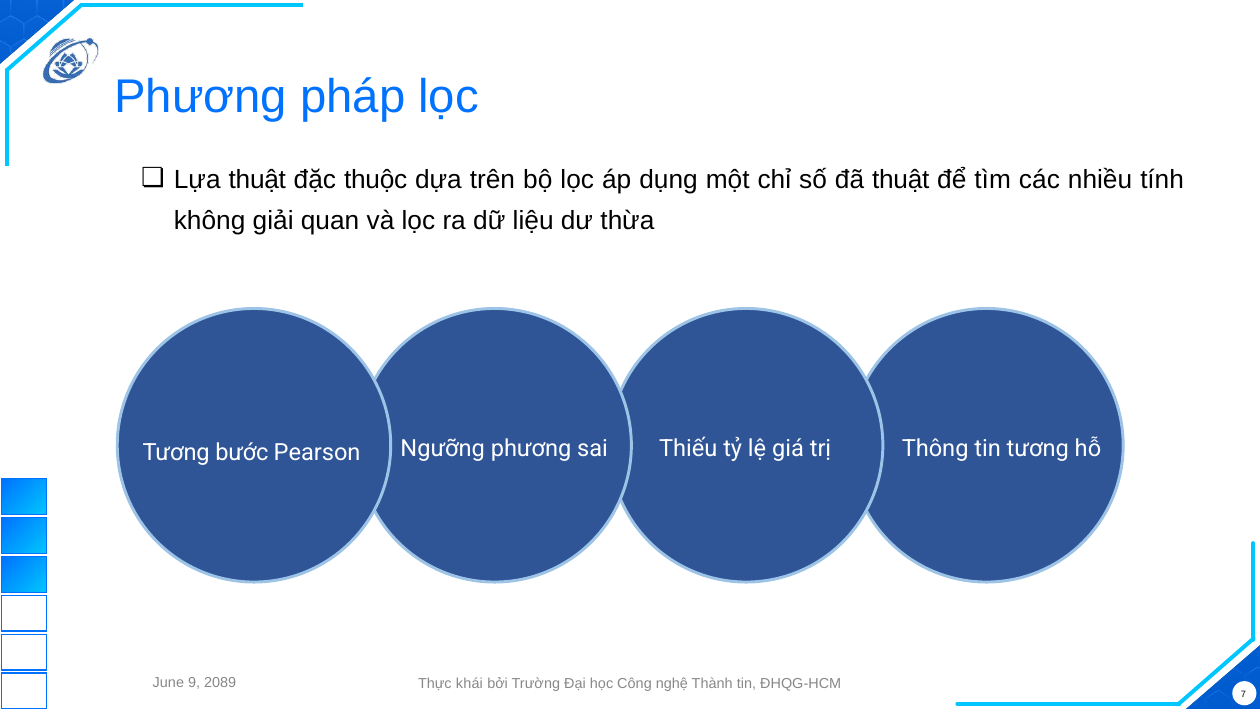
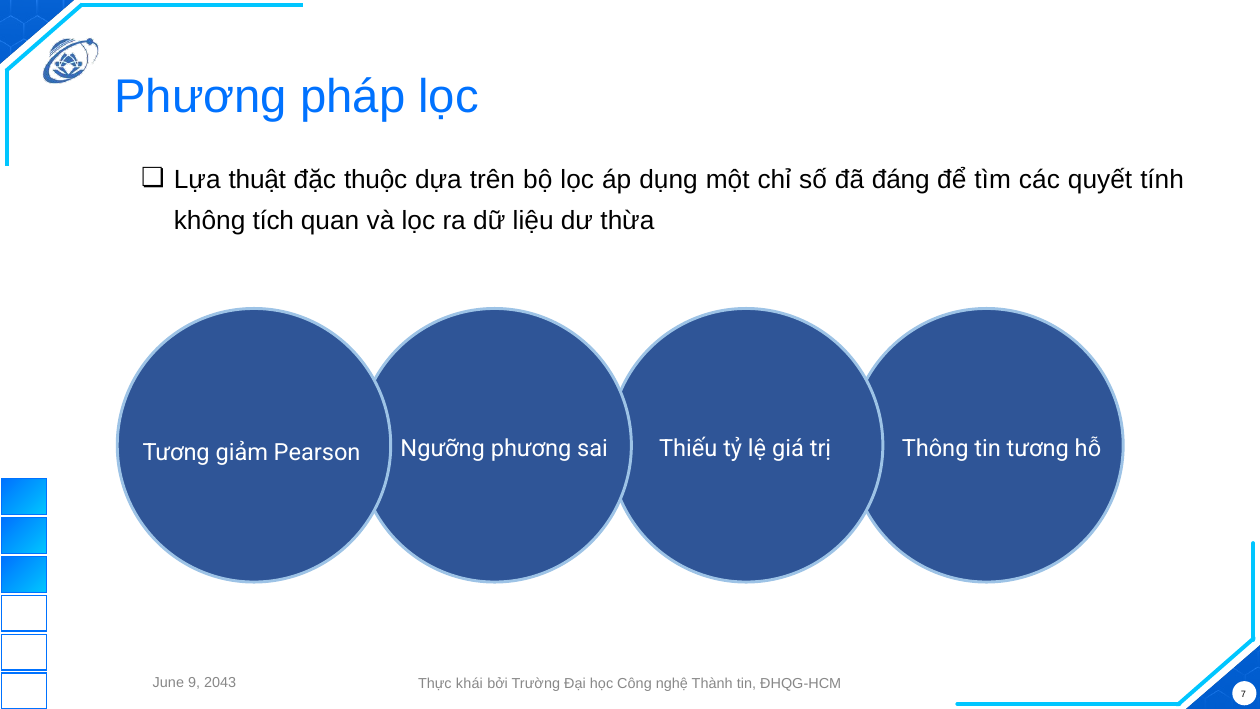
đã thuật: thuật -> đáng (901, 180)
nhiều: nhiều -> quyết (1100, 180)
giải: giải -> tích (273, 221)
bước: bước -> giảm (242, 453)
2089: 2089 -> 2043 (220, 682)
